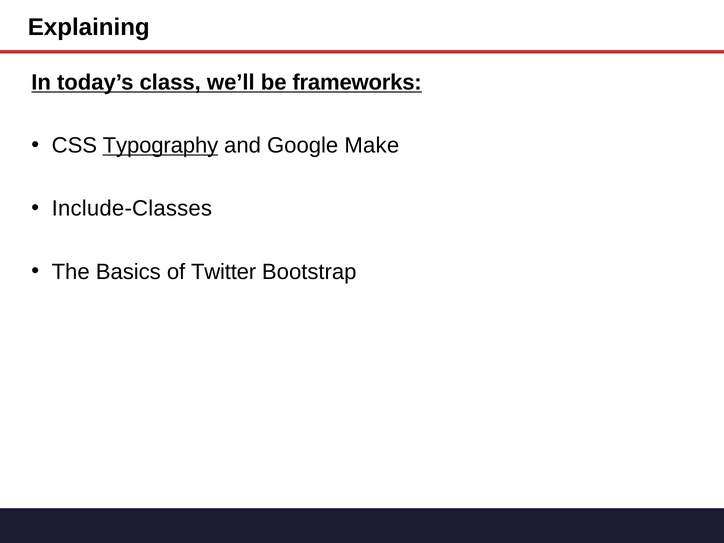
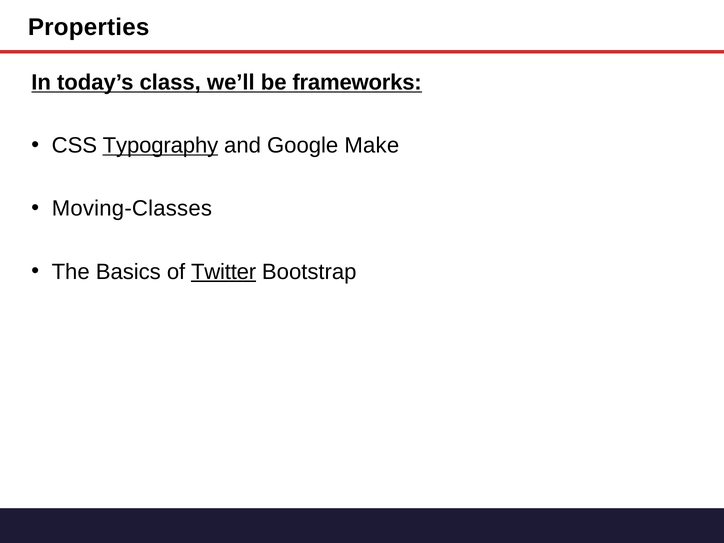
Explaining: Explaining -> Properties (89, 27)
Include-Classes: Include-Classes -> Moving-Classes (132, 209)
Twitter underline: none -> present (224, 272)
